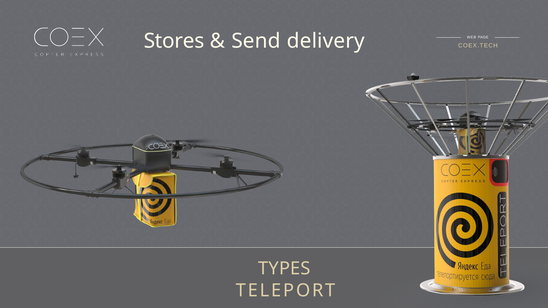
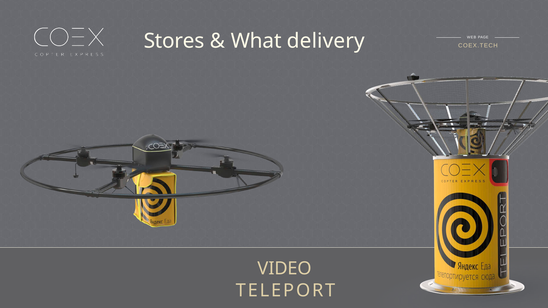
Send: Send -> What (256, 41)
TYPES: TYPES -> VIDEO (285, 269)
